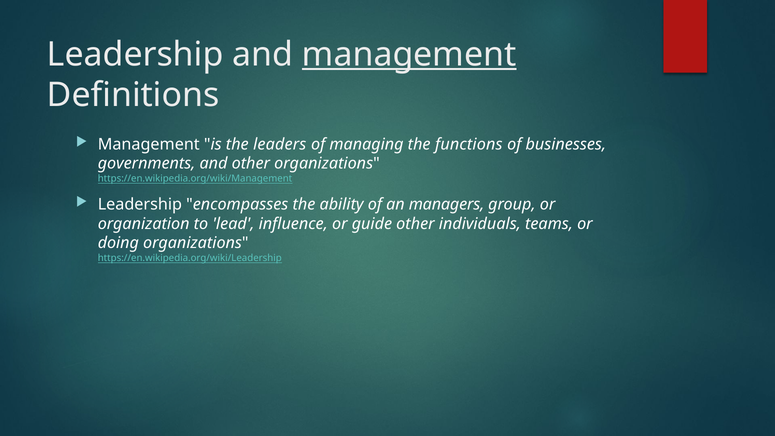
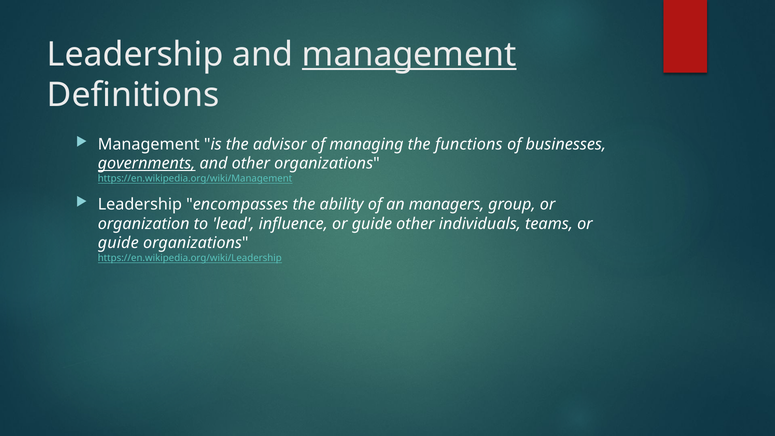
leaders: leaders -> advisor (280, 144)
governments underline: none -> present (147, 164)
doing: doing -> guide (118, 243)
